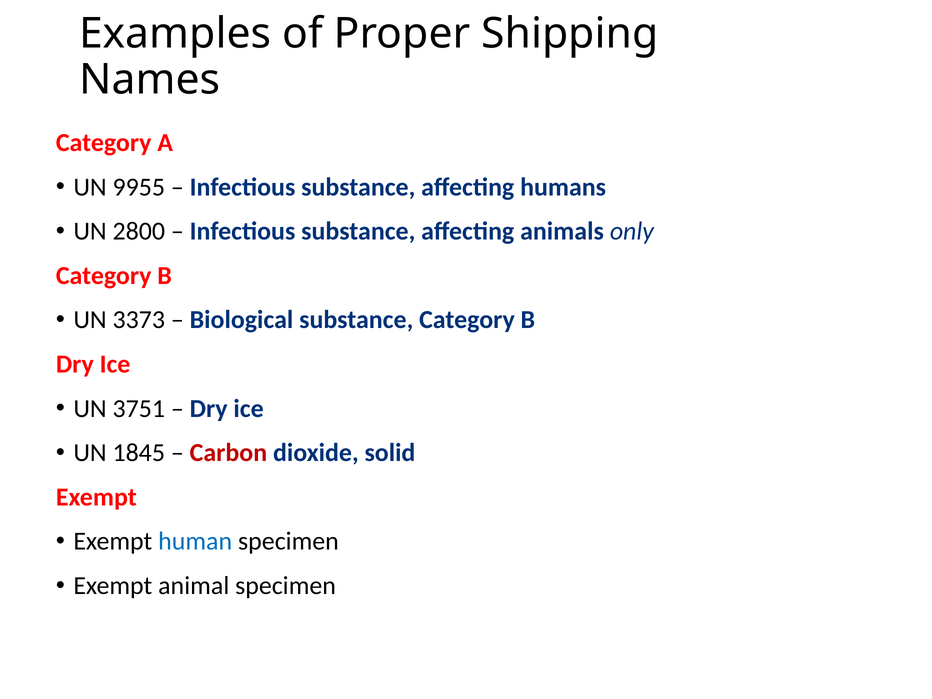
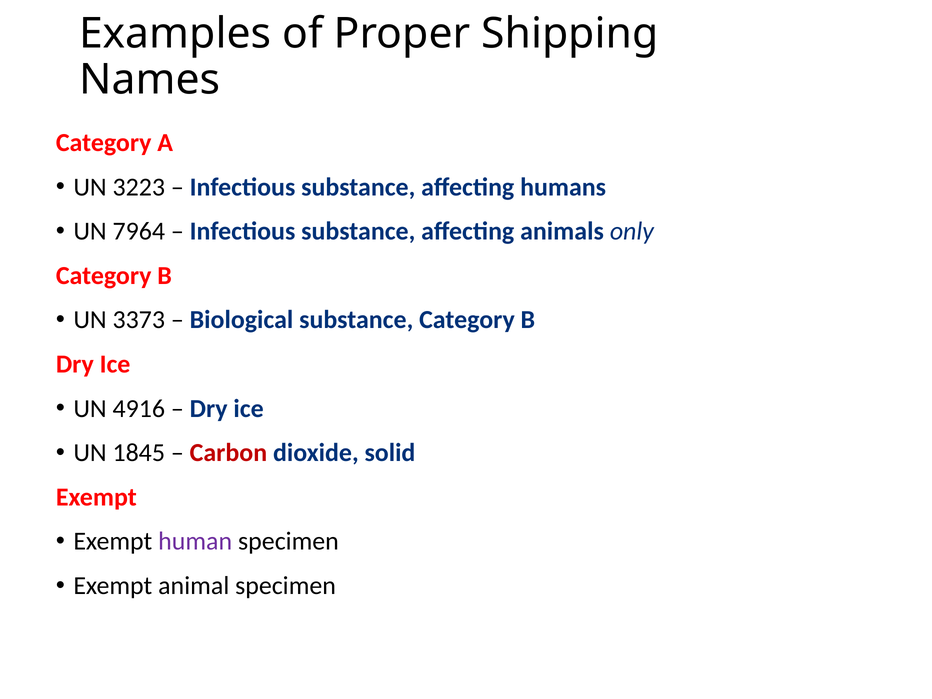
9955: 9955 -> 3223 (139, 187)
2800: 2800 -> 7964 (139, 231)
3751: 3751 -> 4916 (139, 409)
human colour: blue -> purple (195, 541)
